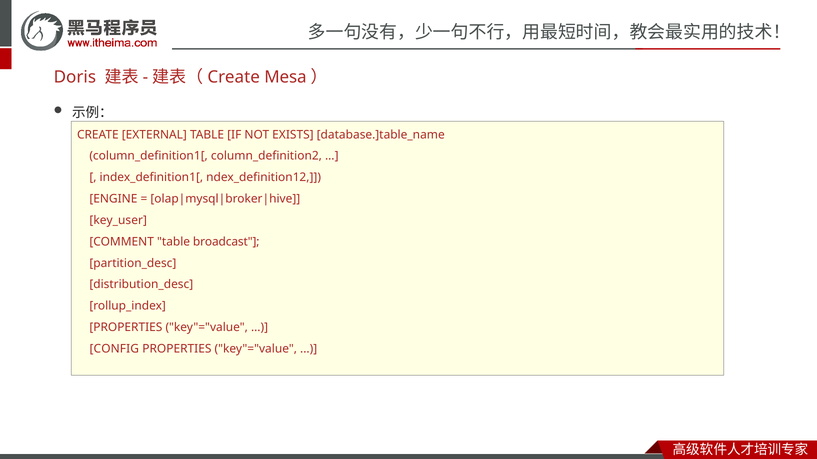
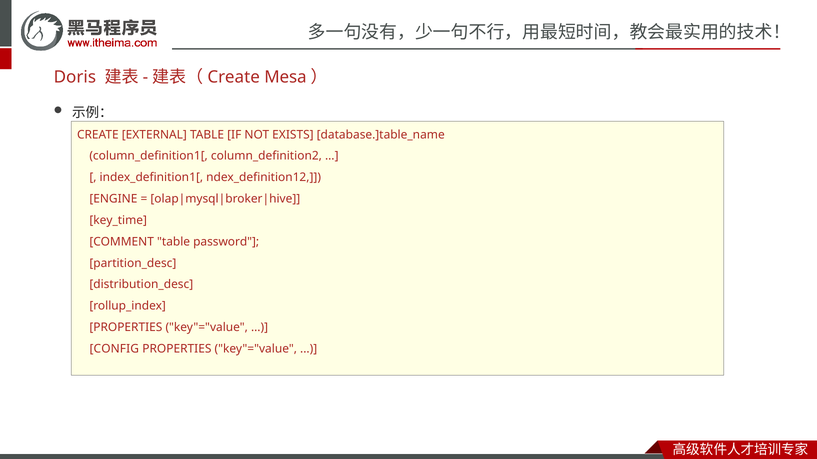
key_user: key_user -> key_time (118, 221)
broadcast: broadcast -> password (226, 242)
